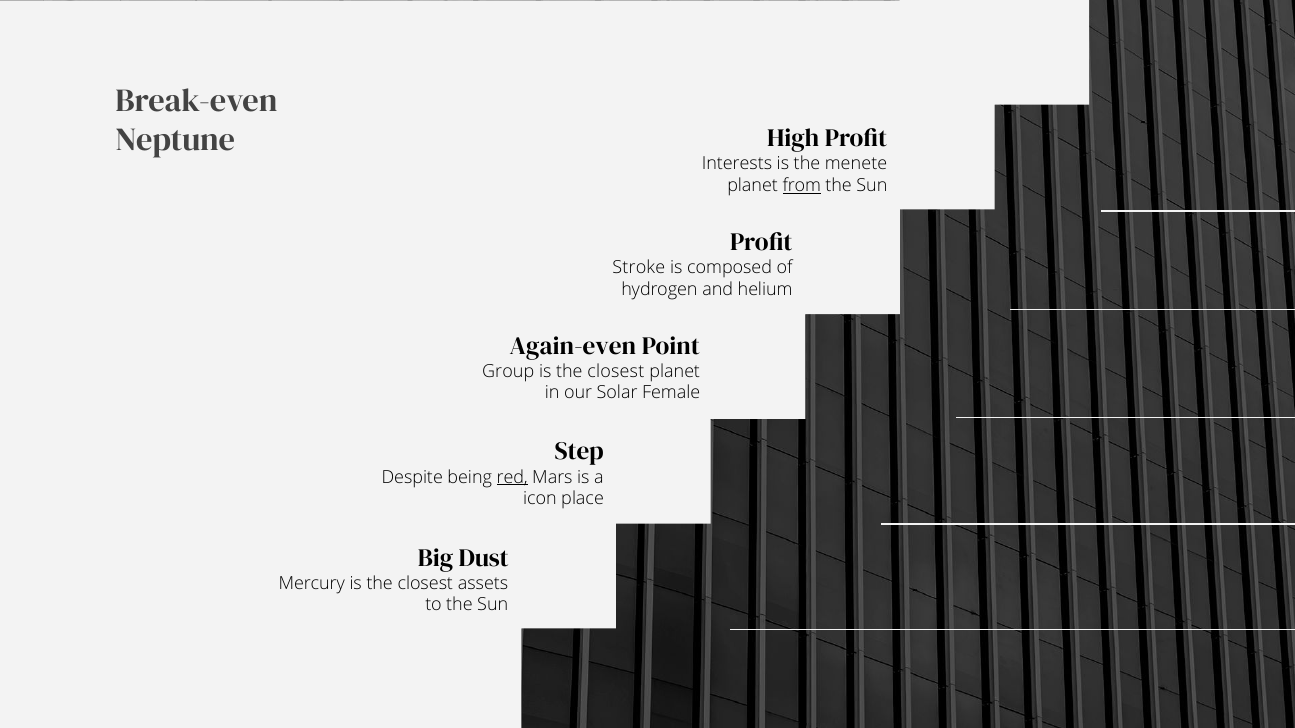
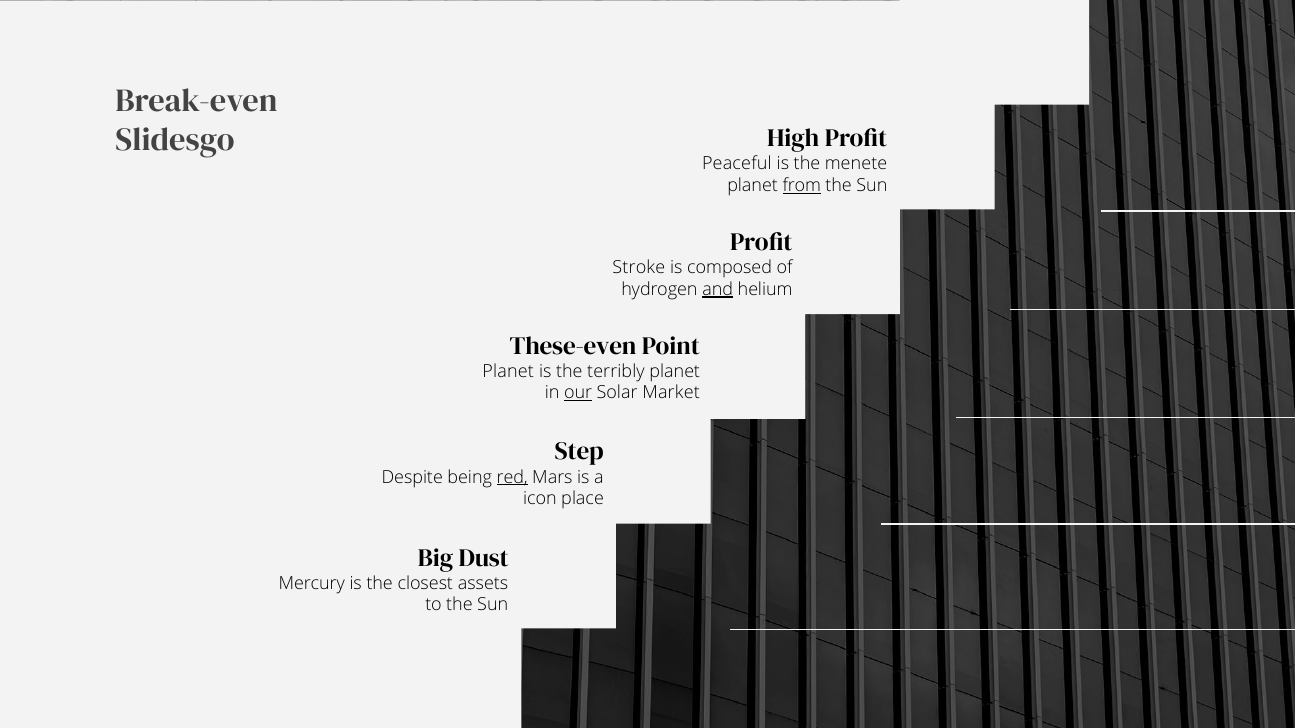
Neptune: Neptune -> Slidesgo (175, 140)
Interests: Interests -> Peaceful (737, 164)
and underline: none -> present (718, 289)
Again-even: Again-even -> These-even (573, 346)
Group: Group -> Planet (508, 372)
closest: closest -> terribly (616, 372)
our underline: none -> present (578, 393)
Female: Female -> Market (671, 393)
